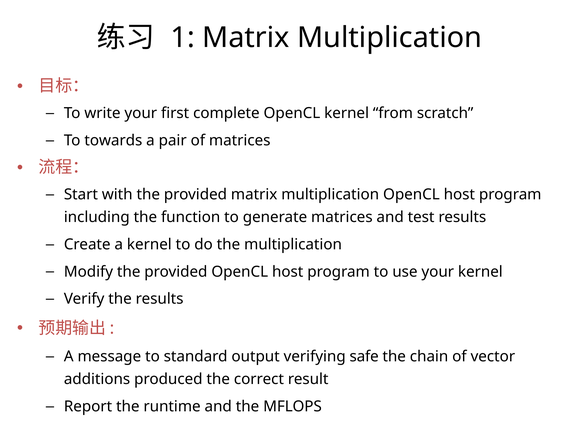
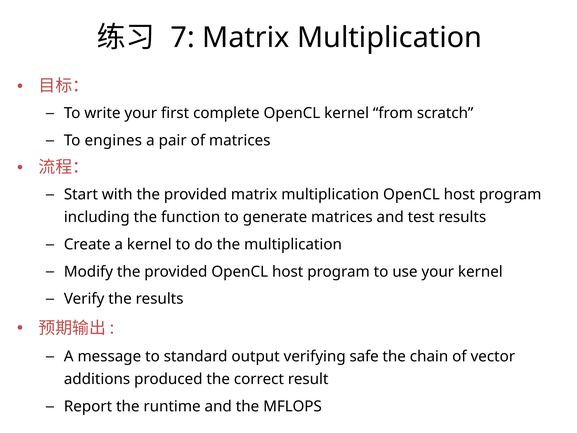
1: 1 -> 7 (183, 38)
towards: towards -> engines (113, 140)
